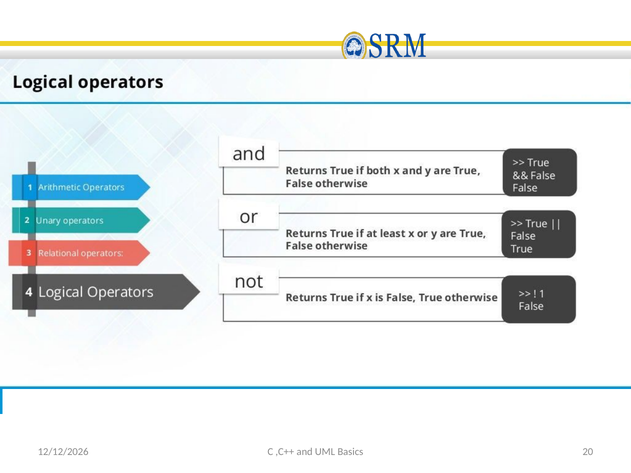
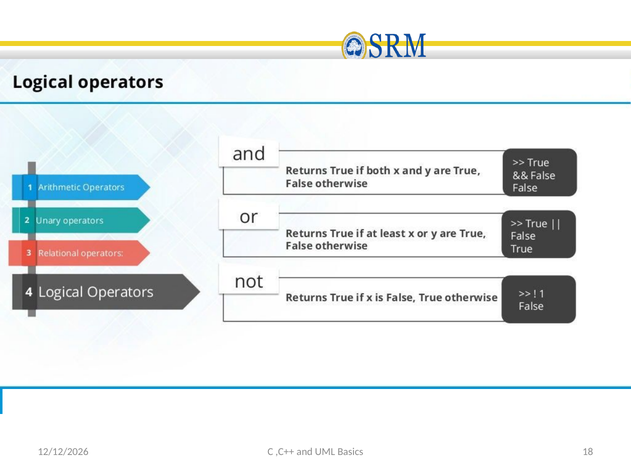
20: 20 -> 18 (588, 452)
